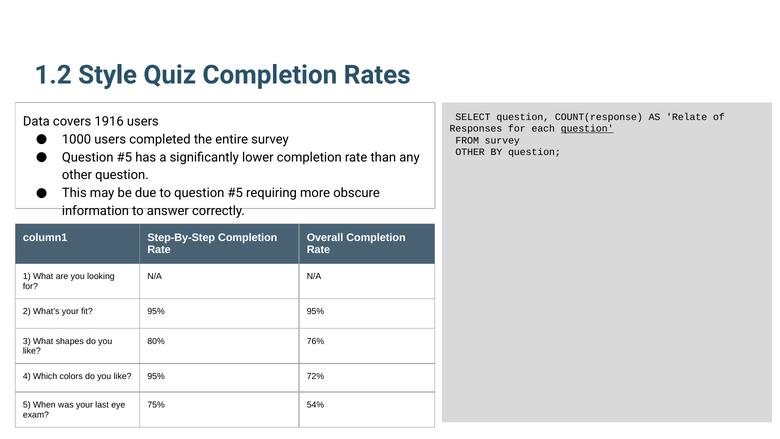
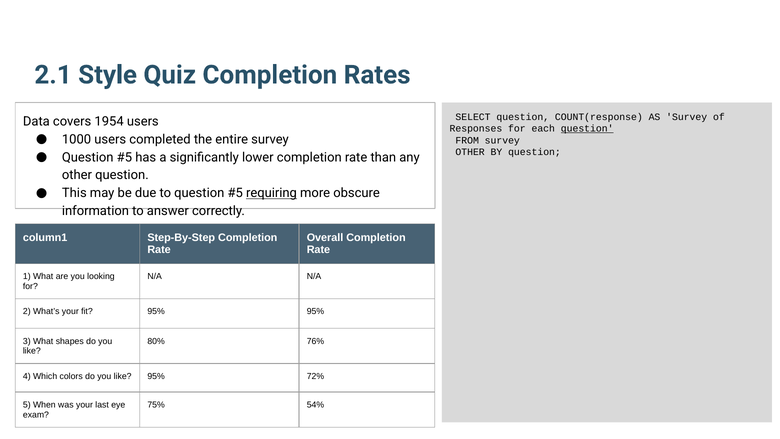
1.2: 1.2 -> 2.1 (53, 75)
AS Relate: Relate -> Survey (687, 117)
1916: 1916 -> 1954 (109, 121)
requiring underline: none -> present (271, 193)
